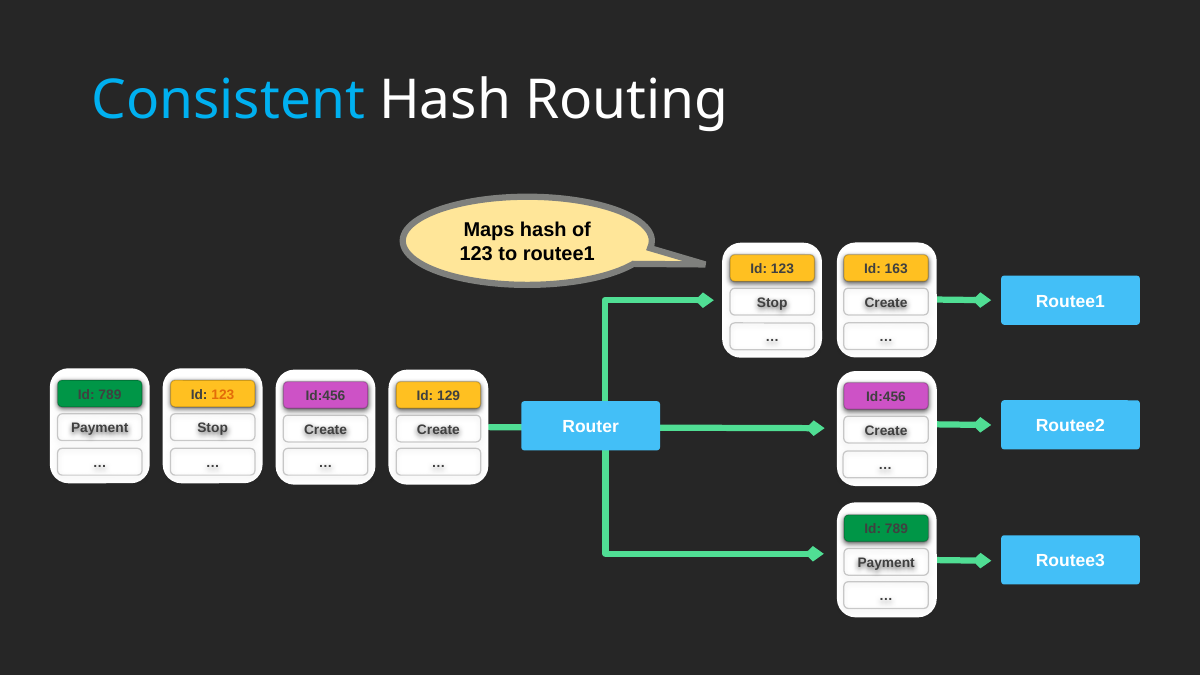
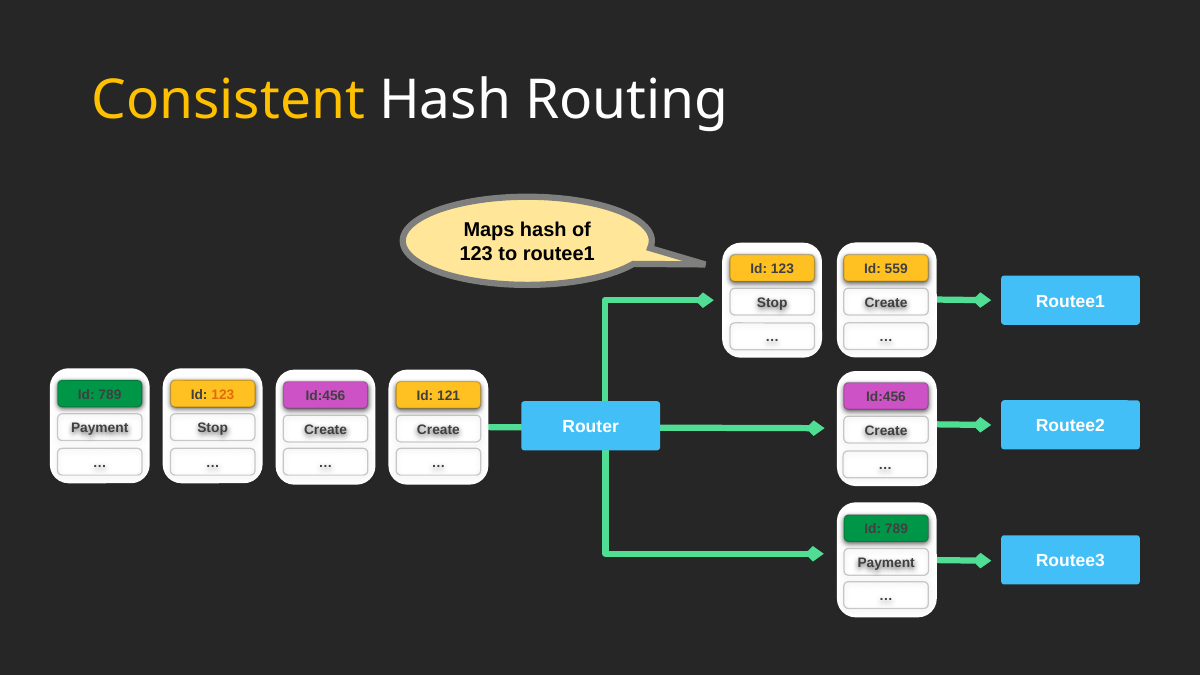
Consistent colour: light blue -> yellow (228, 101)
163: 163 -> 559 (896, 269)
129: 129 -> 121 (449, 396)
